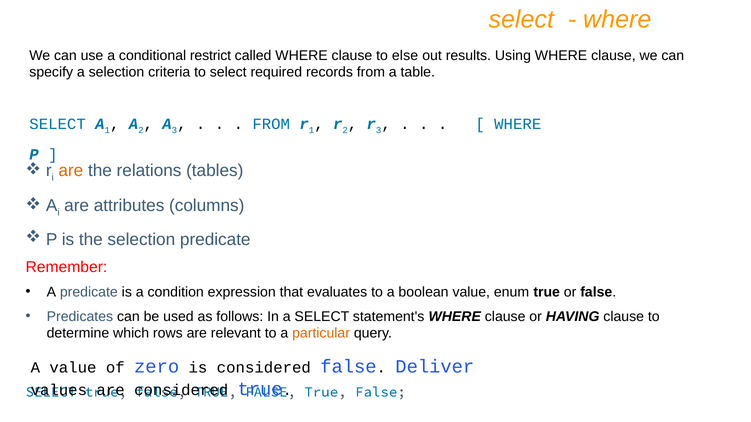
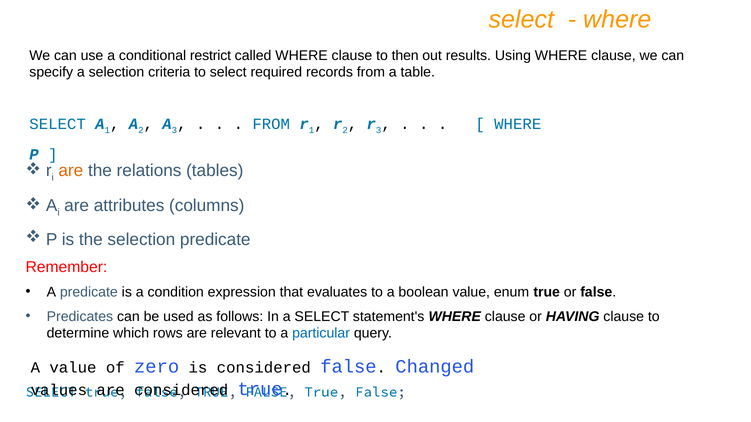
else: else -> then (405, 55)
particular colour: orange -> blue (321, 334)
Deliver: Deliver -> Changed (435, 367)
